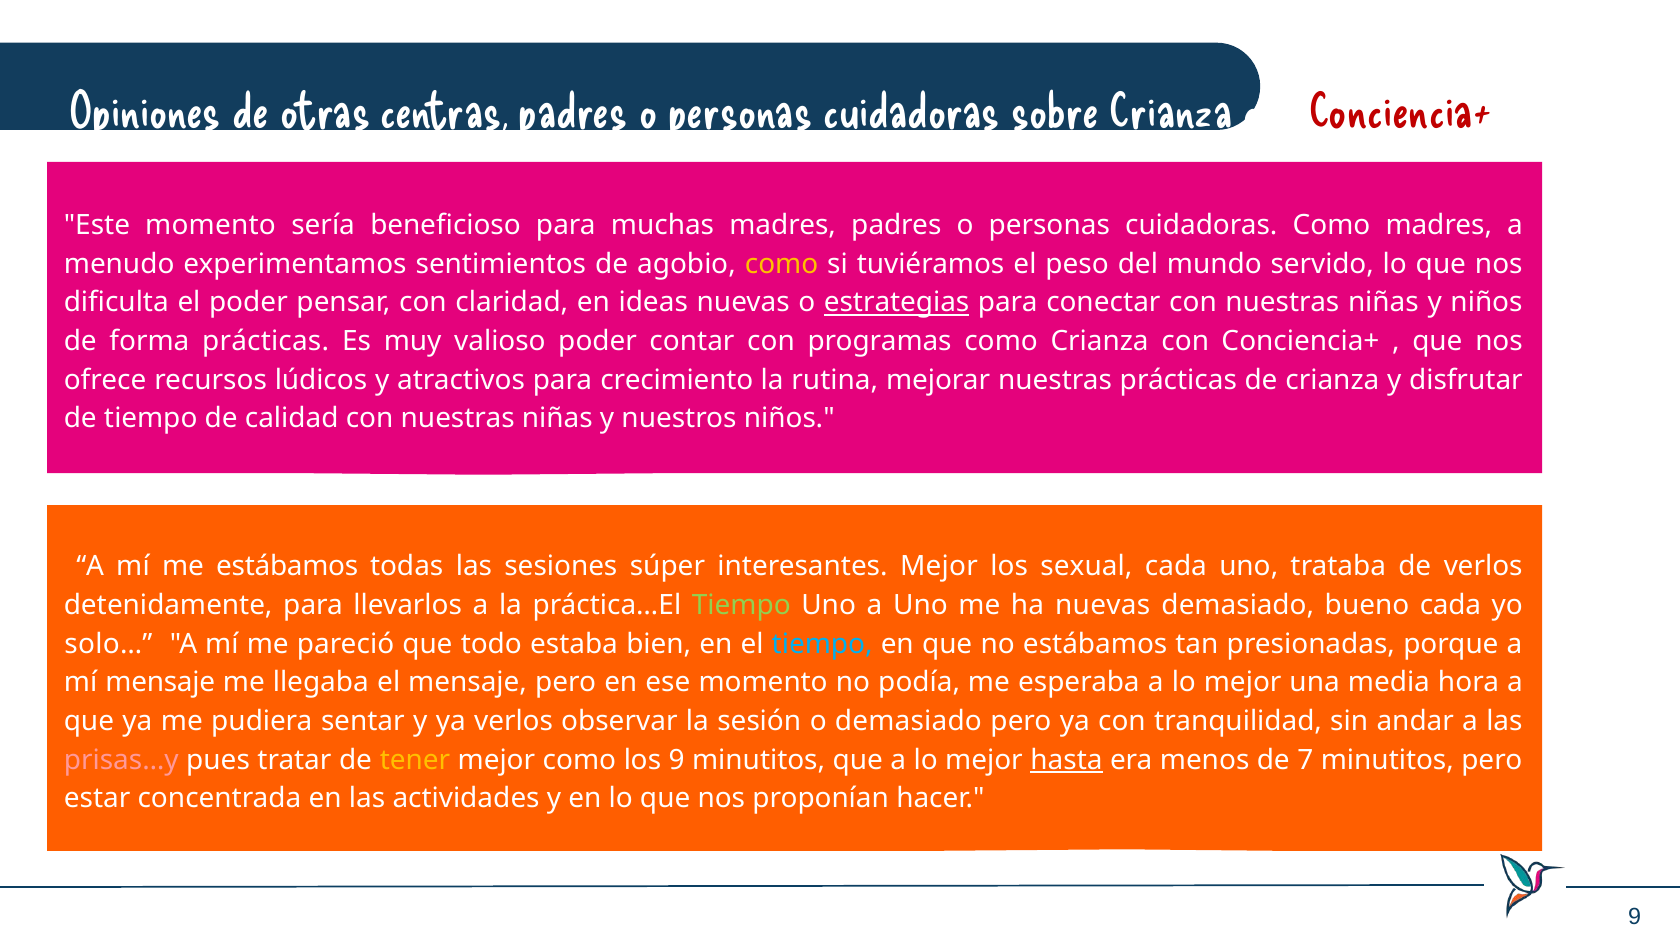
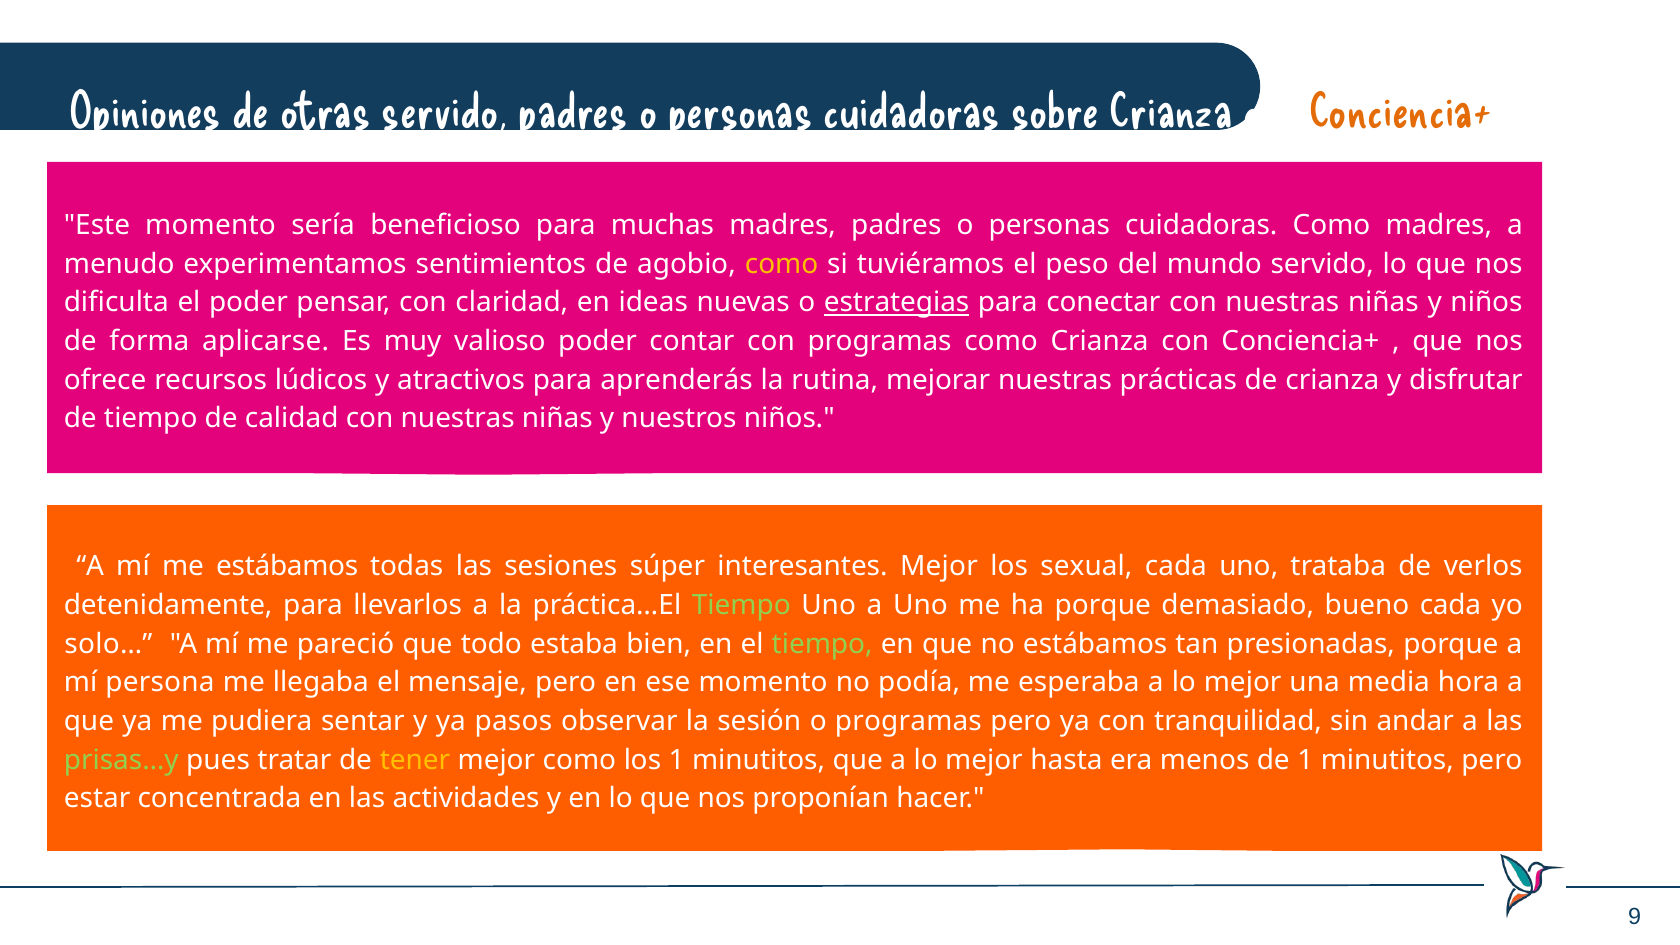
otras centras: centras -> servido (444, 113)
Conciencia+ colour: red -> orange (1401, 113)
forma prácticas: prácticas -> aplicarse (266, 341)
crecimiento: crecimiento -> aprenderás (677, 380)
ha nuevas: nuevas -> porque (1103, 605)
tiempo colour: light blue -> light green (822, 644)
mí mensaje: mensaje -> persona (160, 683)
ya verlos: verlos -> pasos (513, 721)
o demasiado: demasiado -> programas (908, 721)
prisas…y colour: pink -> light green (121, 760)
los 9: 9 -> 1 (677, 760)
hasta underline: present -> none (1066, 760)
de 7: 7 -> 1 (1305, 760)
